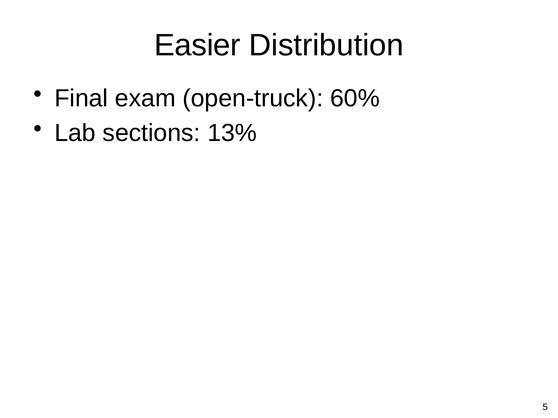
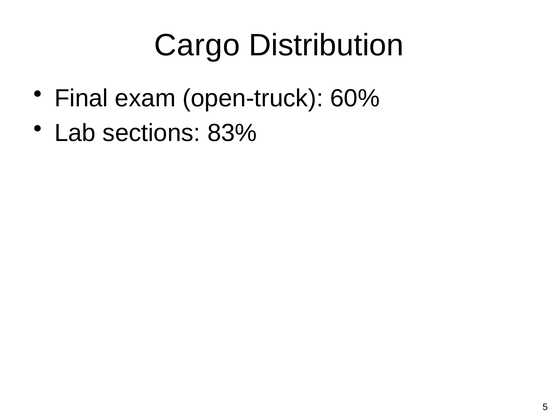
Easier: Easier -> Cargo (197, 45)
13%: 13% -> 83% (232, 133)
